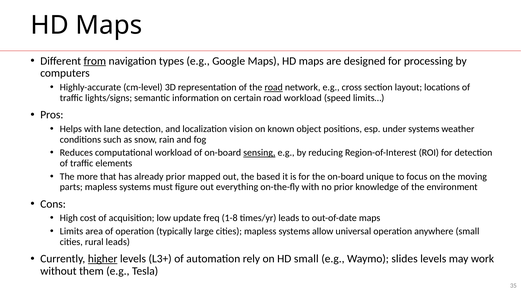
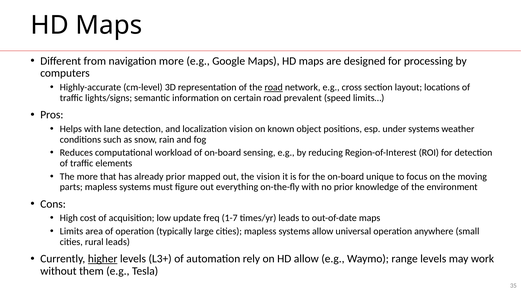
from underline: present -> none (95, 61)
navigation types: types -> more (171, 61)
road workload: workload -> prevalent (303, 98)
sensing underline: present -> none (259, 153)
the based: based -> vision (268, 177)
1-8: 1-8 -> 1-7 (230, 218)
HD small: small -> allow (306, 259)
slides: slides -> range (405, 259)
